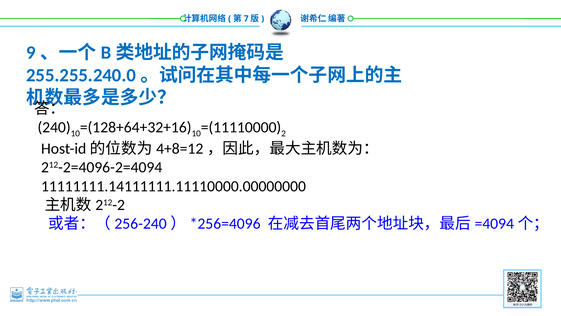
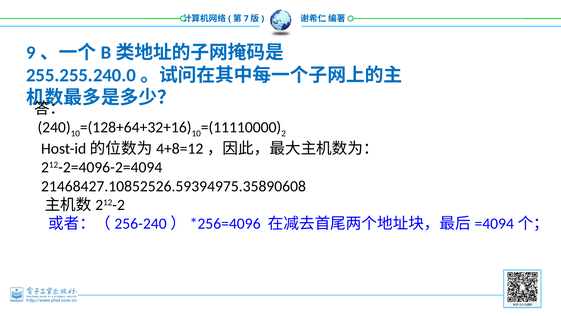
11111111.14111111.11110000.00000000: 11111111.14111111.11110000.00000000 -> 21468427.10852526.59394975.35890608 (174, 186)
